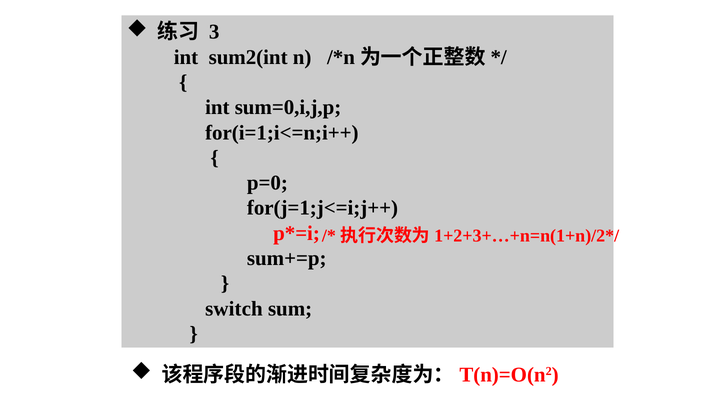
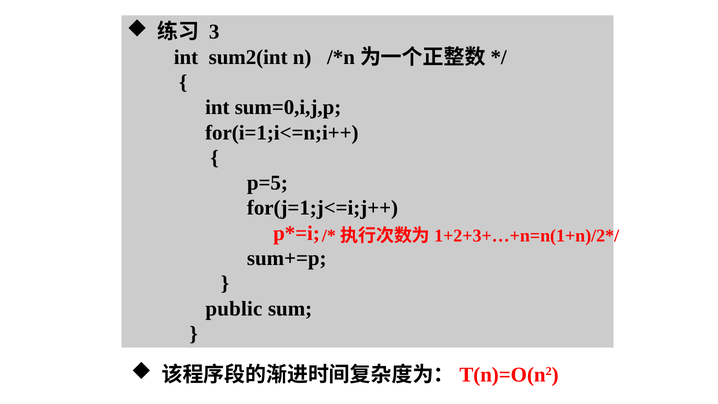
p=0: p=0 -> p=5 (267, 183)
switch: switch -> public (234, 309)
